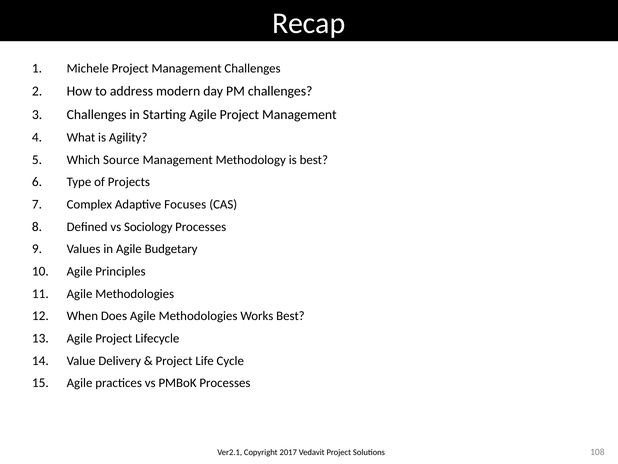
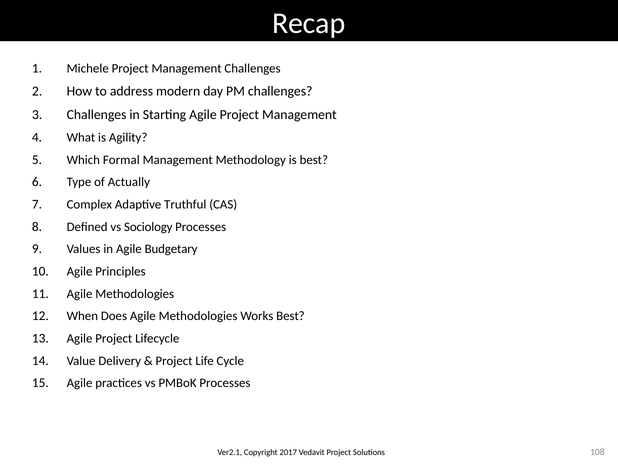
Source: Source -> Formal (121, 160)
Projects: Projects -> Actually (129, 182)
Focuses: Focuses -> Truthful (185, 204)
